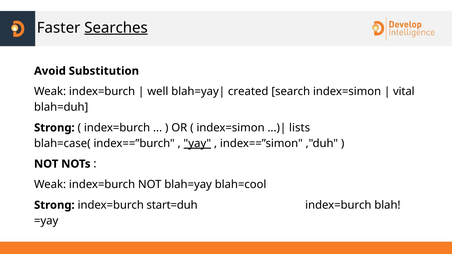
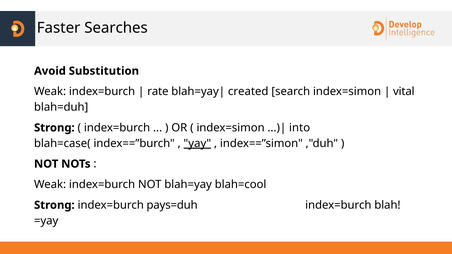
Searches underline: present -> none (116, 28)
well: well -> rate (158, 92)
lists: lists -> into (300, 128)
start=duh: start=duh -> pays=duh (172, 205)
